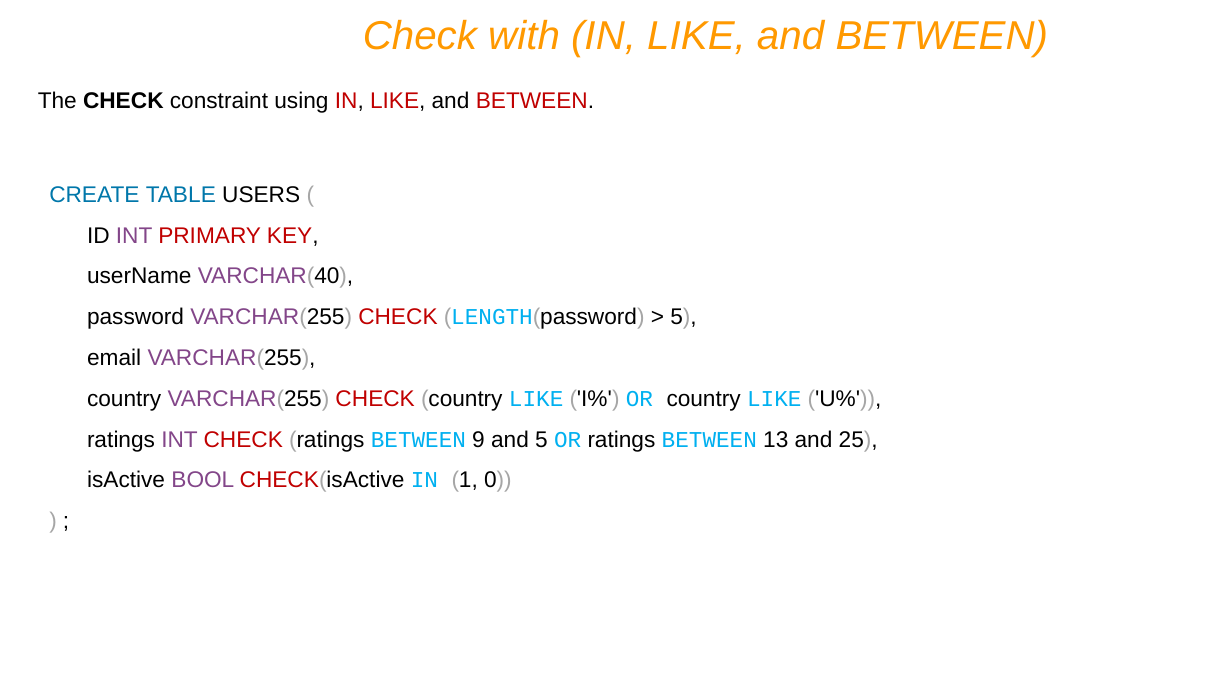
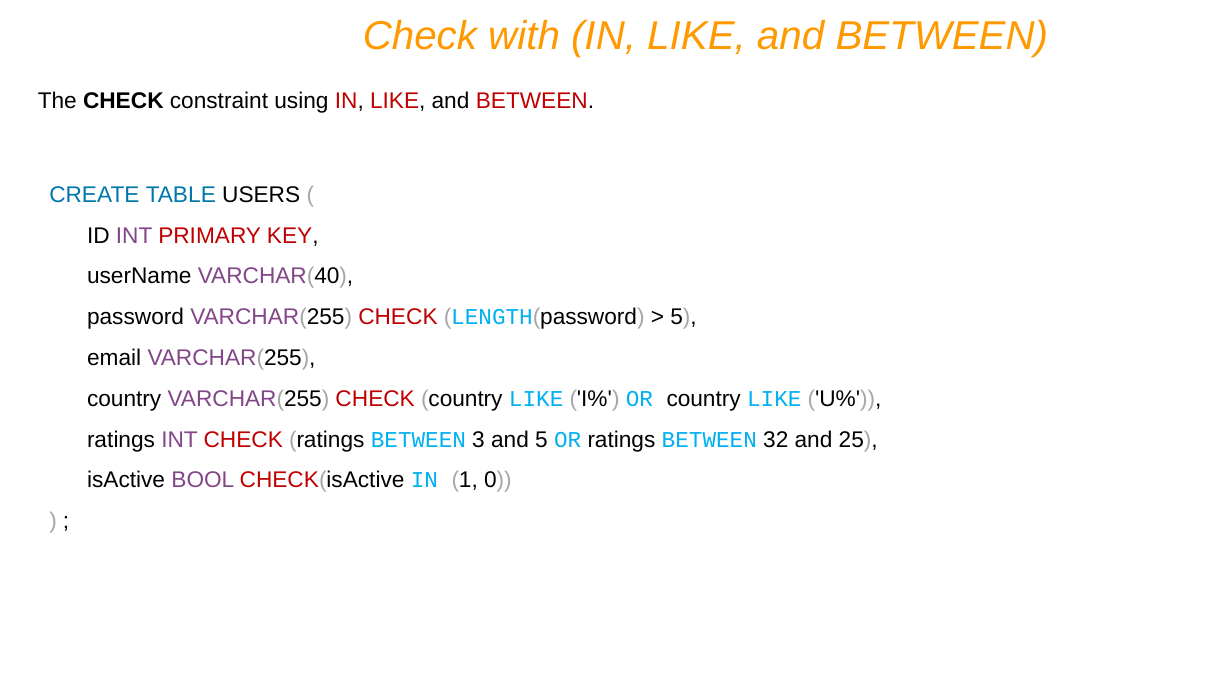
9: 9 -> 3 (479, 440)
13: 13 -> 32 (776, 440)
